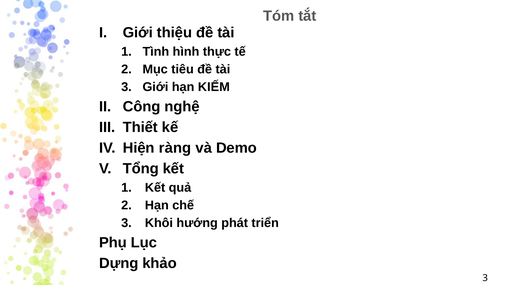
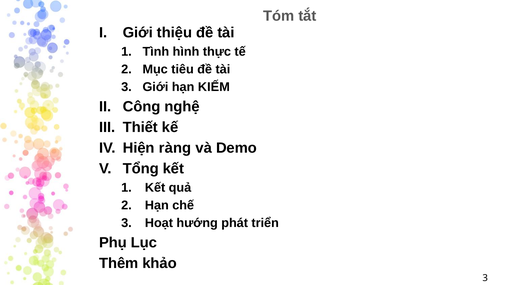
Khôi: Khôi -> Hoạt (159, 223)
Dựng: Dựng -> Thêm (119, 263)
